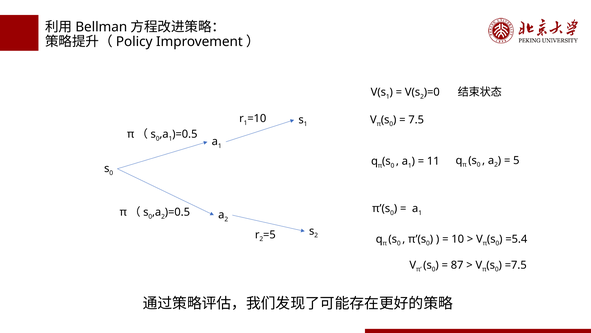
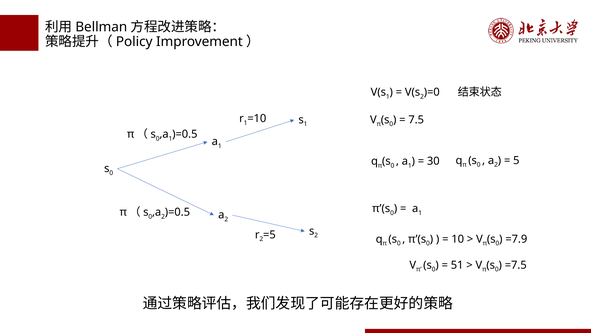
11: 11 -> 30 (433, 161)
=5.4: =5.4 -> =7.9 (516, 239)
87: 87 -> 51 (457, 265)
